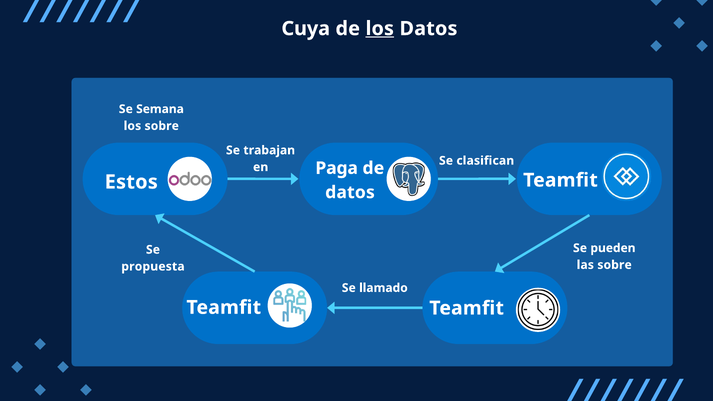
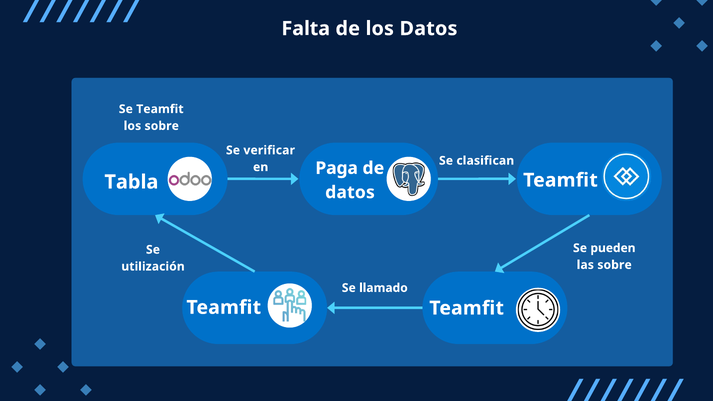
Cuya: Cuya -> Falta (306, 29)
los underline: present -> none (380, 29)
Se Semana: Semana -> Teamfit (160, 109)
trabajan: trabajan -> verificar (269, 150)
Estos: Estos -> Tabla (131, 182)
propuesta: propuesta -> utilización (153, 267)
